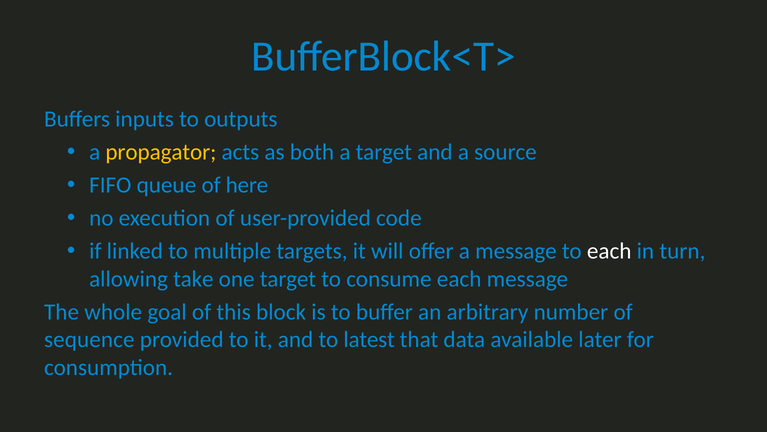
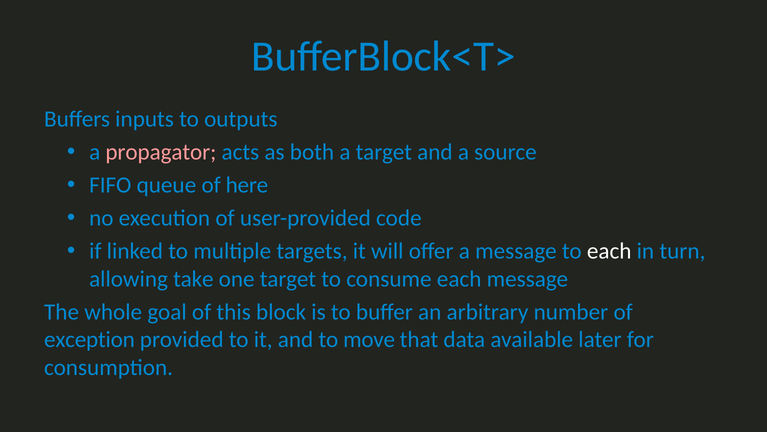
propagator colour: yellow -> pink (161, 152)
sequence: sequence -> exception (89, 339)
latest: latest -> move (369, 339)
